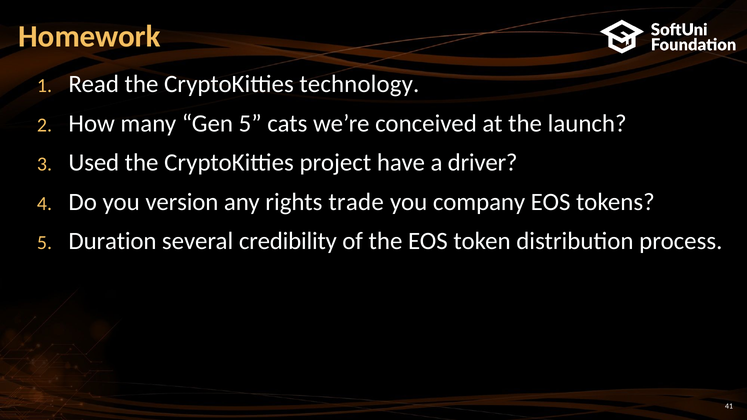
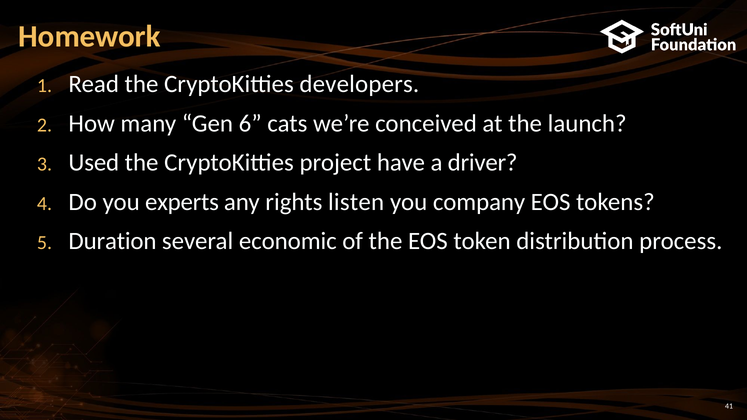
technology: technology -> developers (359, 84)
Gen 5: 5 -> 6 (250, 124)
version: version -> experts (182, 202)
trade: trade -> listen (356, 202)
credibility: credibility -> economic (288, 241)
